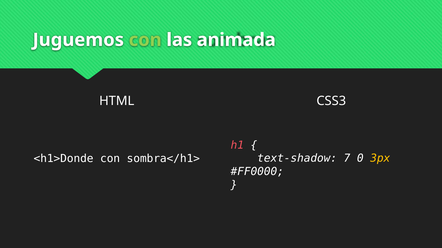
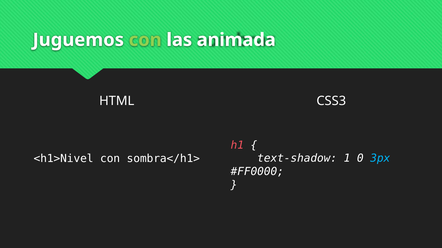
7: 7 -> 1 (347, 159)
3px colour: yellow -> light blue (380, 159)
<h1>Donde: <h1>Donde -> <h1>Nivel (64, 159)
